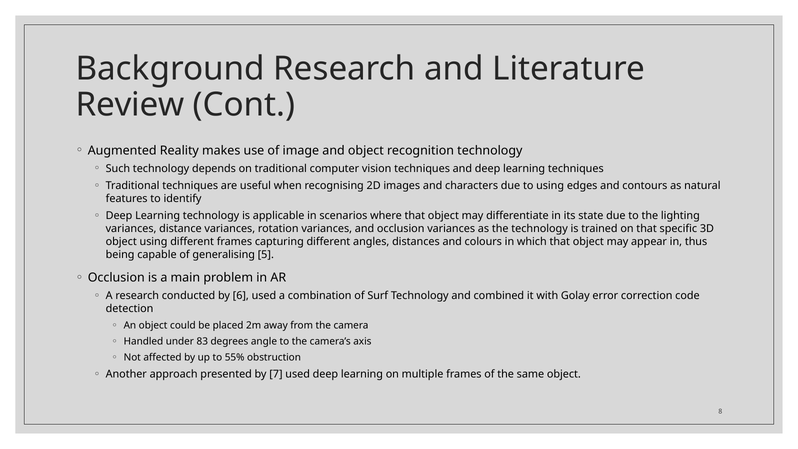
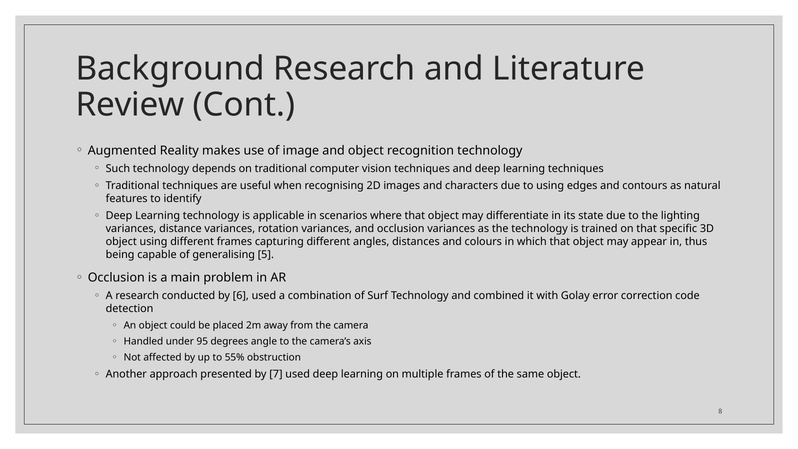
83: 83 -> 95 (202, 341)
